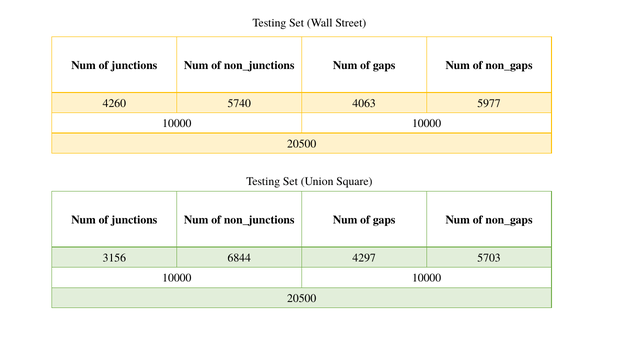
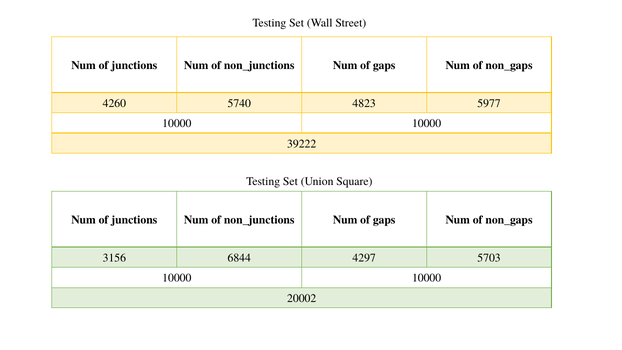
4063: 4063 -> 4823 (364, 103)
20500: 20500 -> 39222 (302, 144)
20500: 20500 -> 20002 (302, 298)
